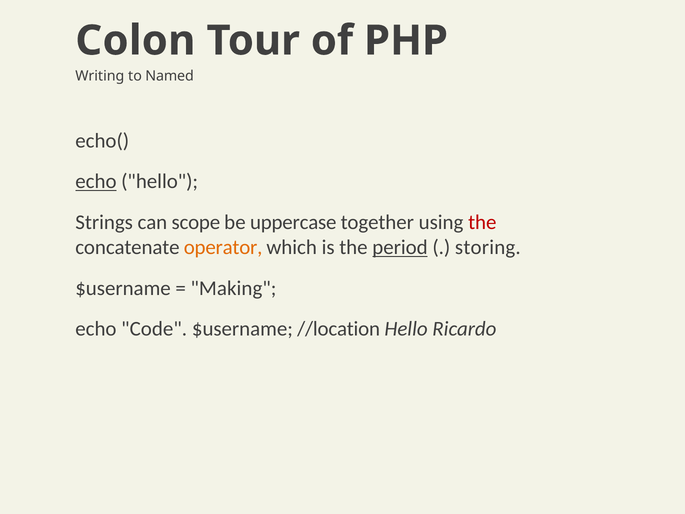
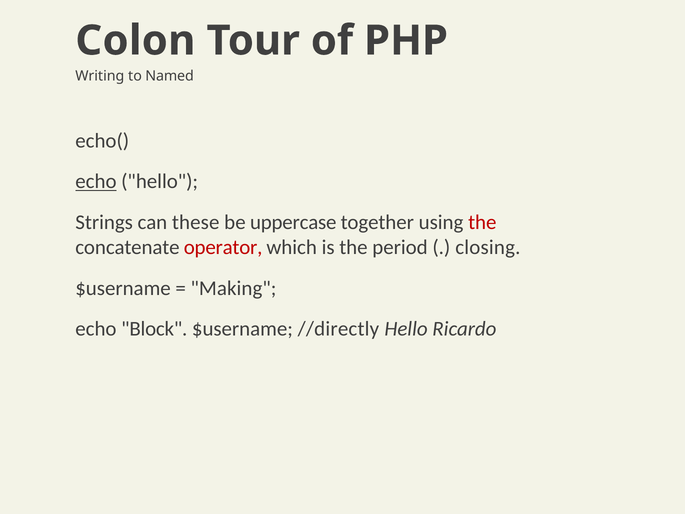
scope: scope -> these (196, 222)
operator colour: orange -> red (223, 247)
period underline: present -> none (400, 247)
storing: storing -> closing (488, 247)
Code: Code -> Block (154, 329)
//location: //location -> //directly (338, 329)
